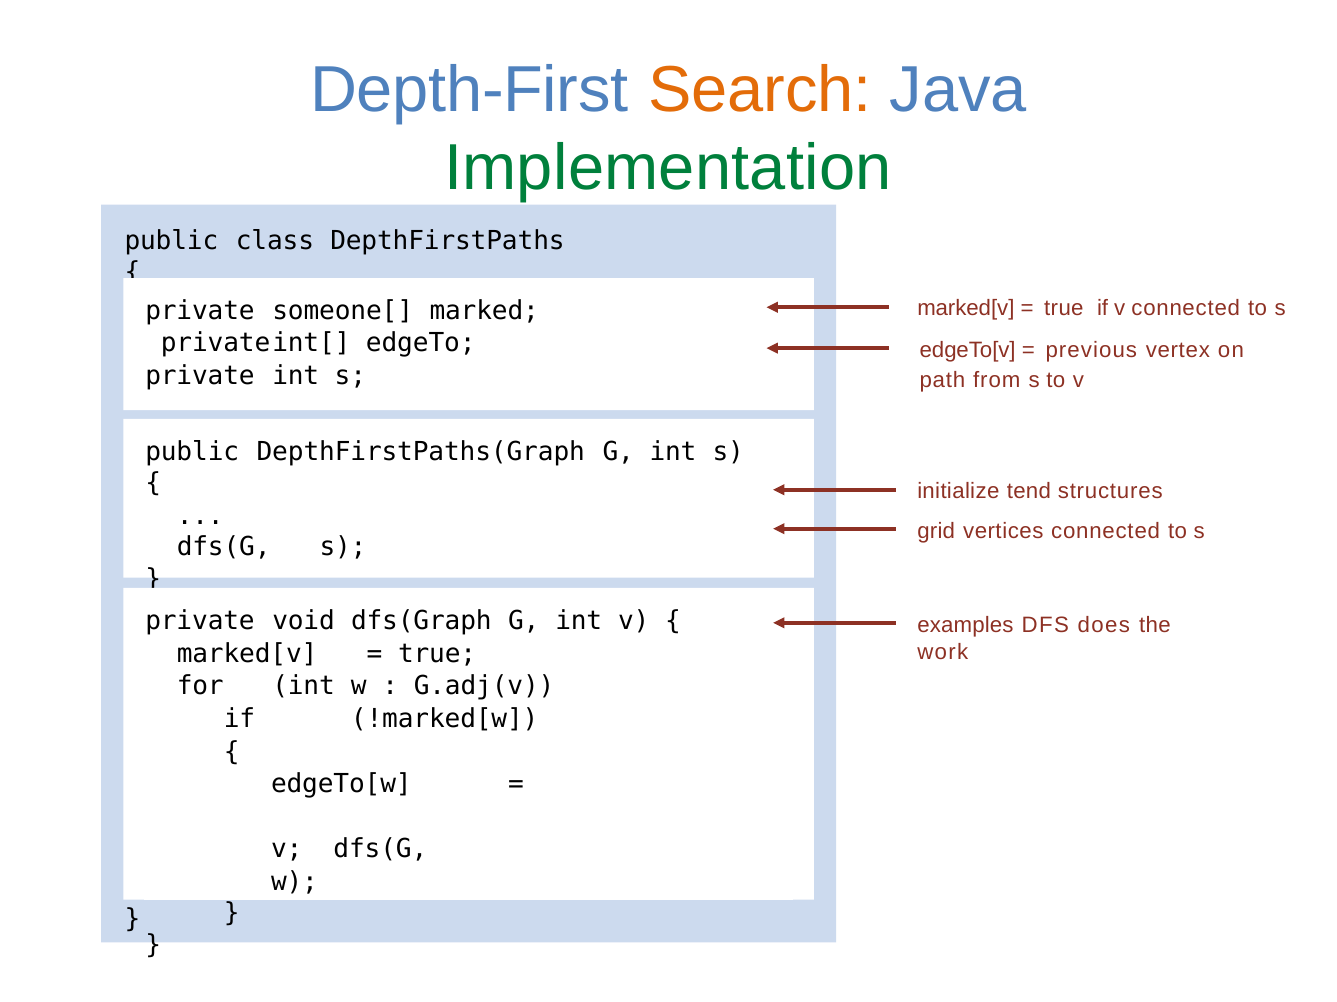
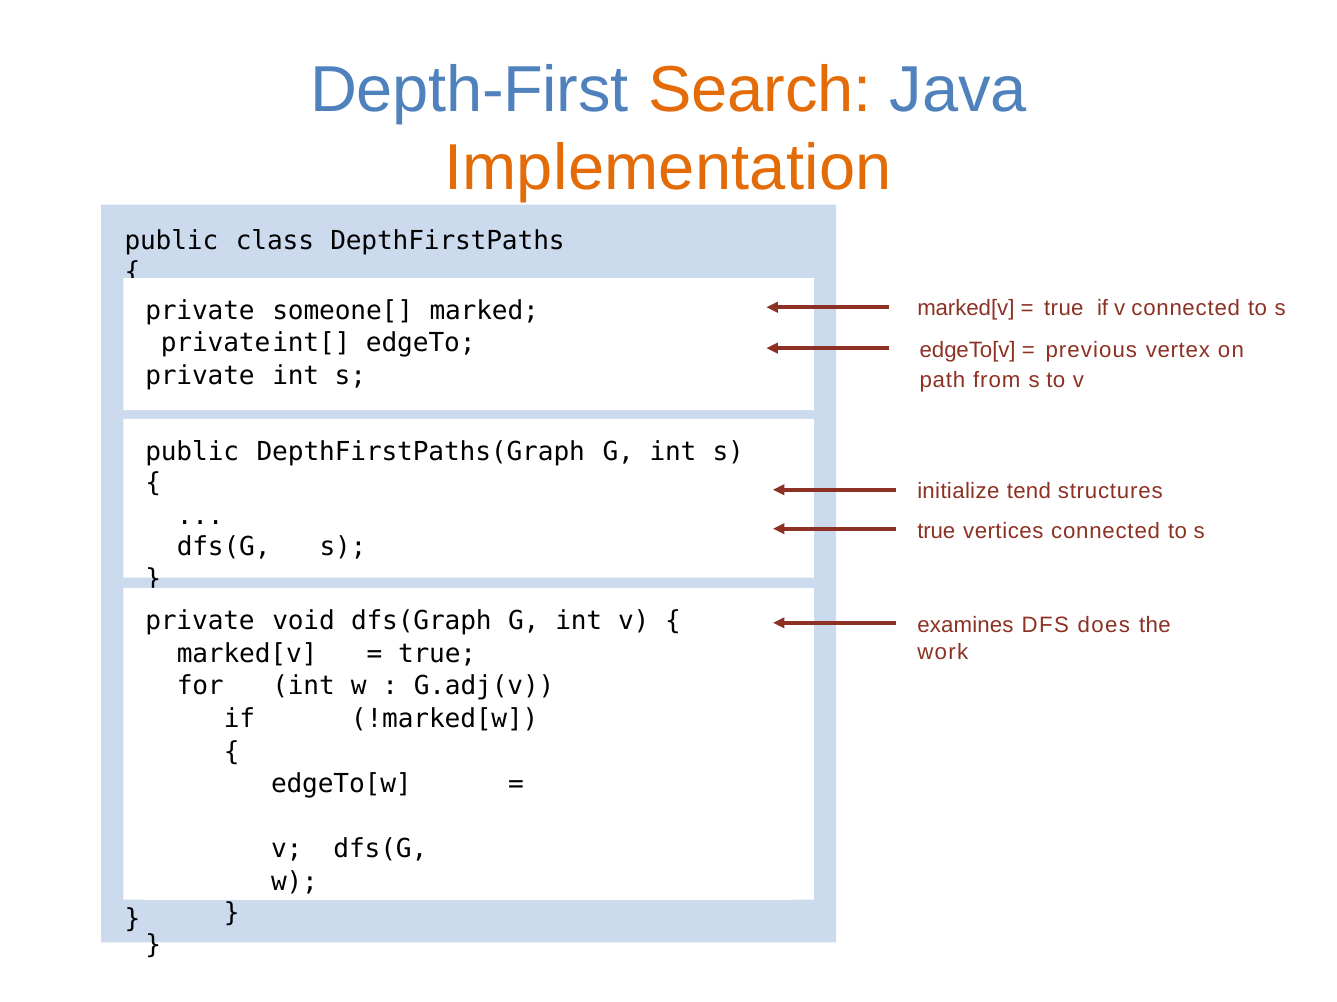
Implementation colour: green -> orange (668, 168)
grid: grid -> true (936, 532)
examples: examples -> examines (965, 625)
